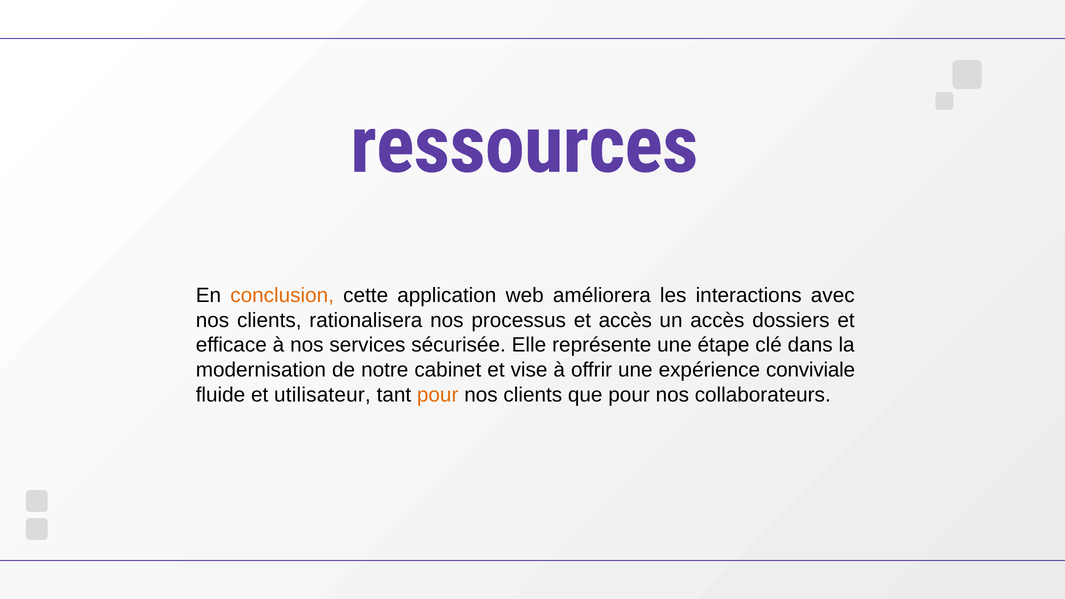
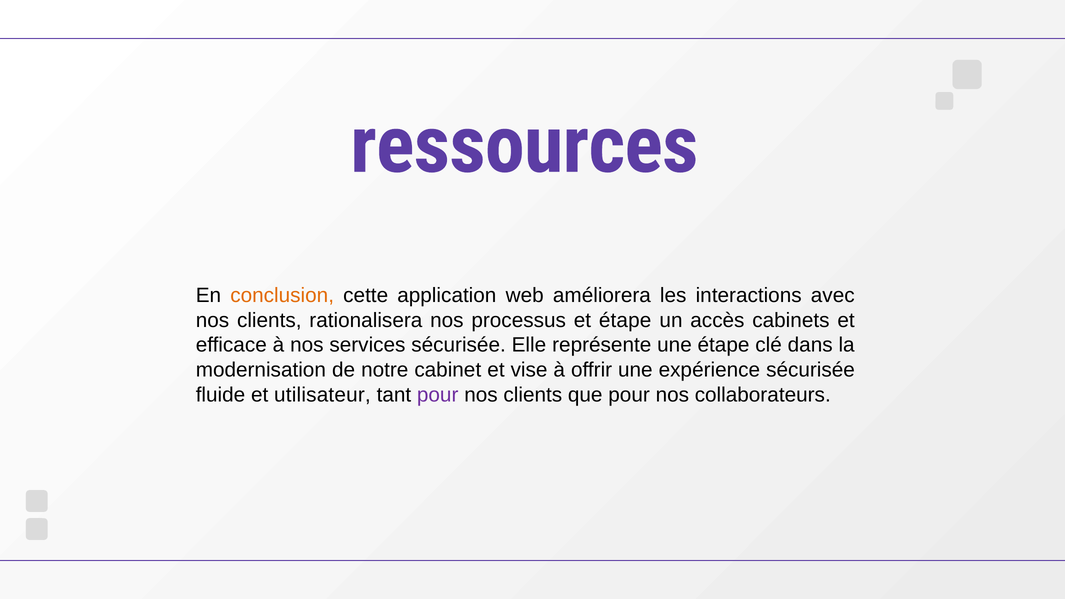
et accès: accès -> étape (625, 320)
dossiers: dossiers -> cabinets (791, 320)
expérience conviviale: conviviale -> sécurisée (810, 370)
pour colour: orange -> purple (438, 395)
